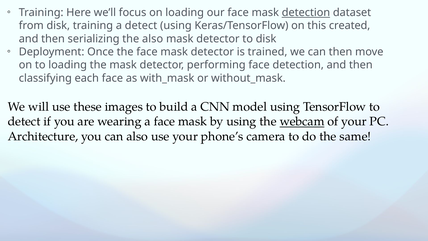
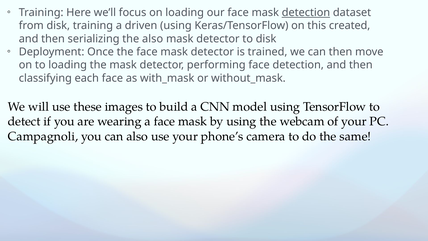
a detect: detect -> driven (141, 26)
webcam underline: present -> none (302, 121)
Architecture: Architecture -> Campagnoli (43, 136)
